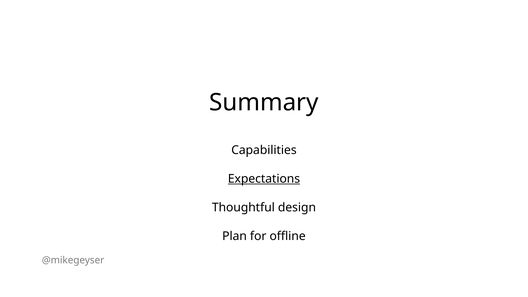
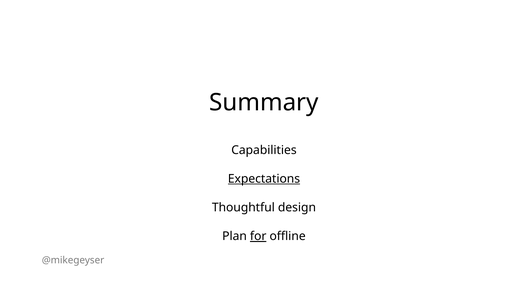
for underline: none -> present (258, 236)
